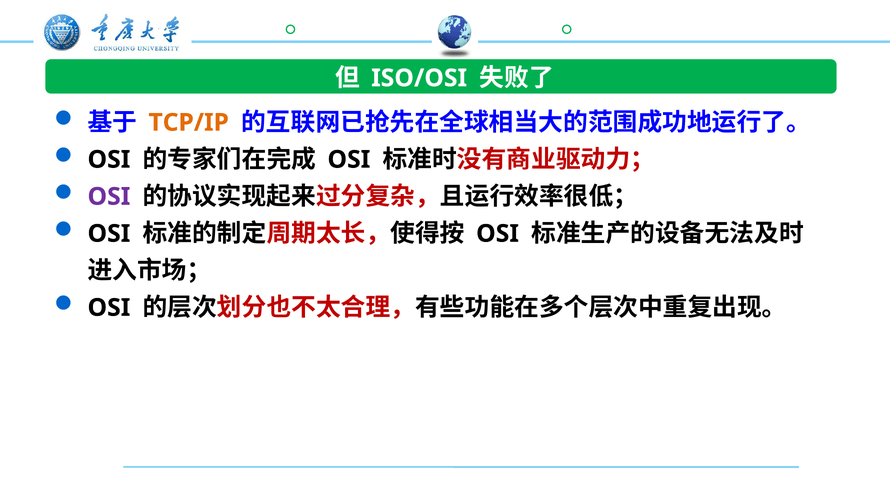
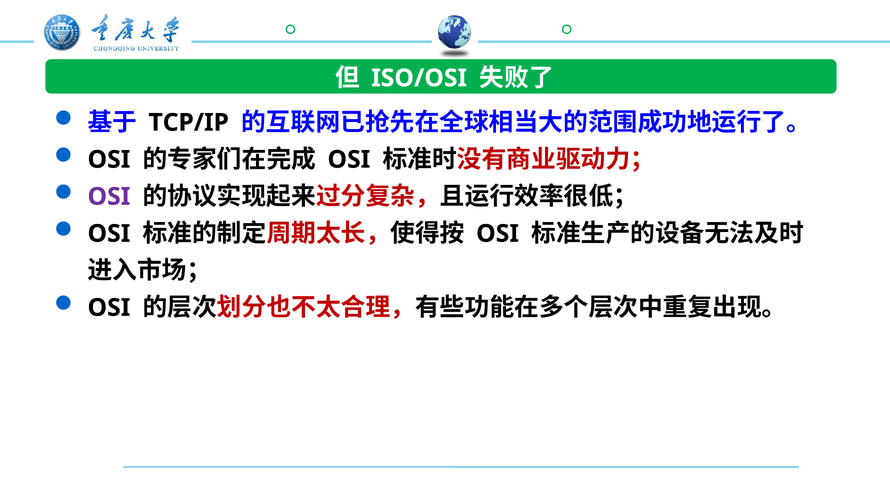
TCP/IP colour: orange -> black (189, 123)
